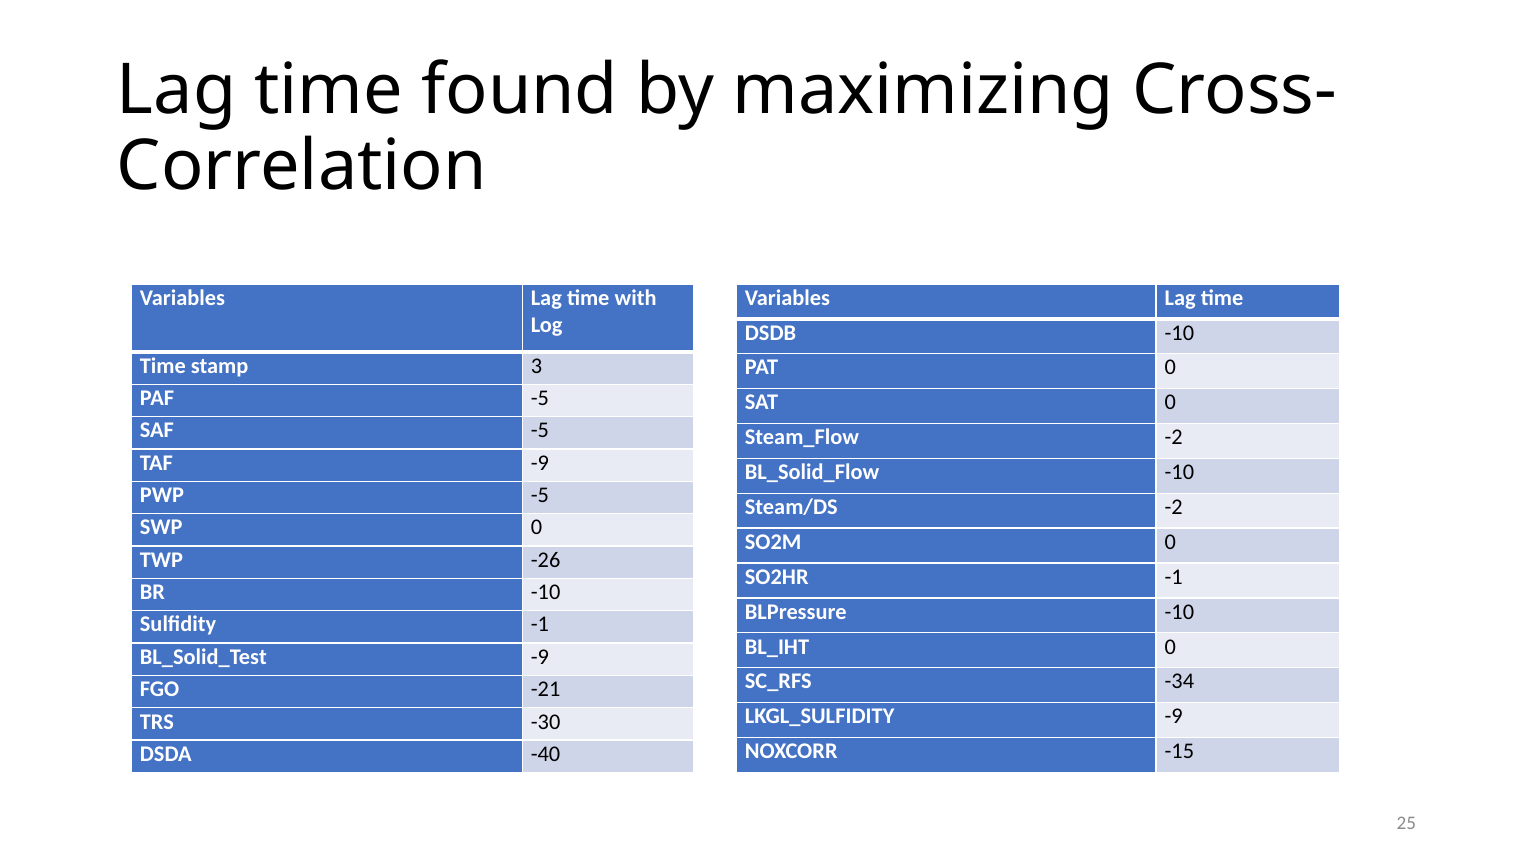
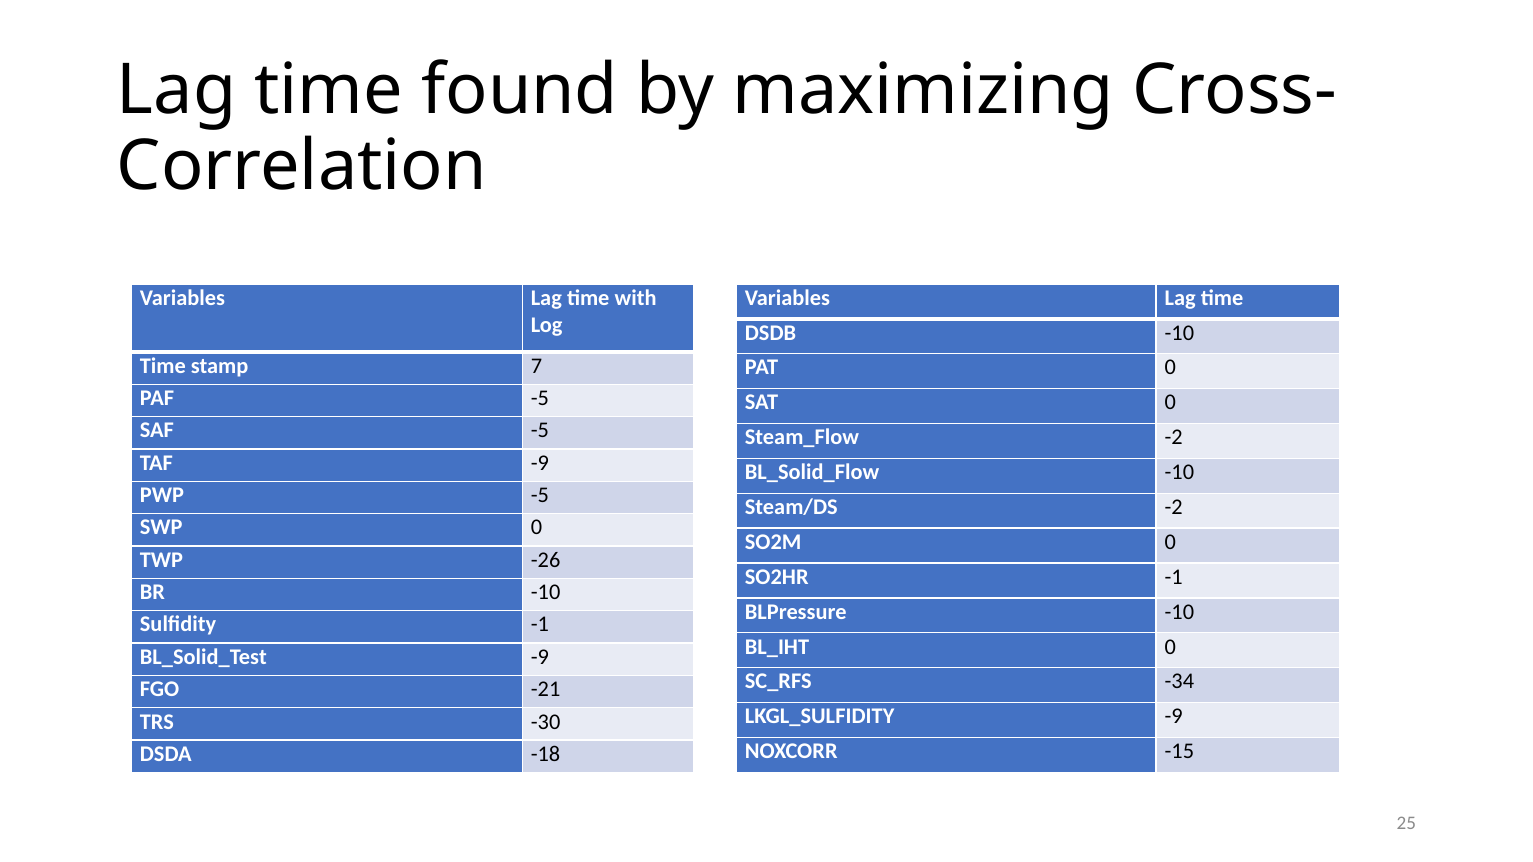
3: 3 -> 7 (536, 366)
-40: -40 -> -18 (546, 754)
